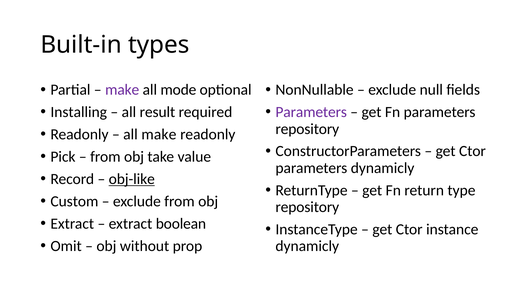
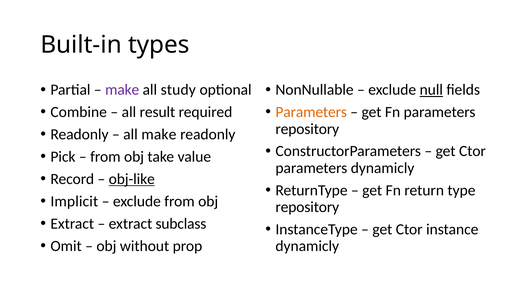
mode: mode -> study (178, 90)
null underline: none -> present (431, 90)
Installing: Installing -> Combine (79, 112)
Parameters colour: purple -> orange (311, 112)
Custom: Custom -> Implicit (74, 201)
boolean: boolean -> subclass (181, 223)
